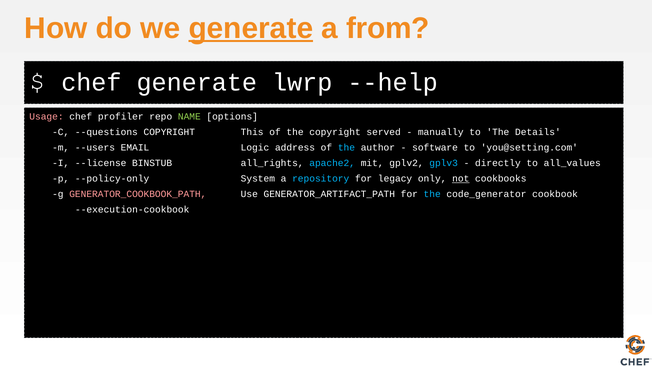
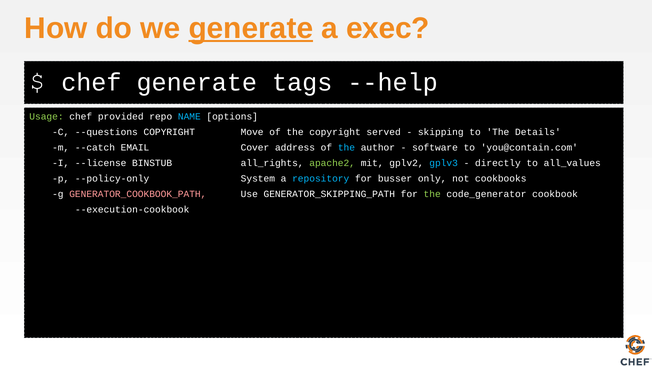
from: from -> exec (388, 28)
lwrp: lwrp -> tags (302, 82)
Usage colour: pink -> light green (46, 116)
profiler: profiler -> provided (121, 116)
NAME colour: light green -> light blue (189, 116)
This: This -> Move (252, 132)
manually: manually -> skipping (441, 132)
--users: --users -> --catch (95, 147)
Logic: Logic -> Cover (255, 147)
you@setting.com: you@setting.com -> you@contain.com (529, 147)
apache2 colour: light blue -> light green (332, 163)
legacy: legacy -> busser (395, 178)
not underline: present -> none (461, 178)
GENERATOR_ARTIFACT_PATH: GENERATOR_ARTIFACT_PATH -> GENERATOR_SKIPPING_PATH (329, 194)
the colour: light blue -> light green (432, 194)
